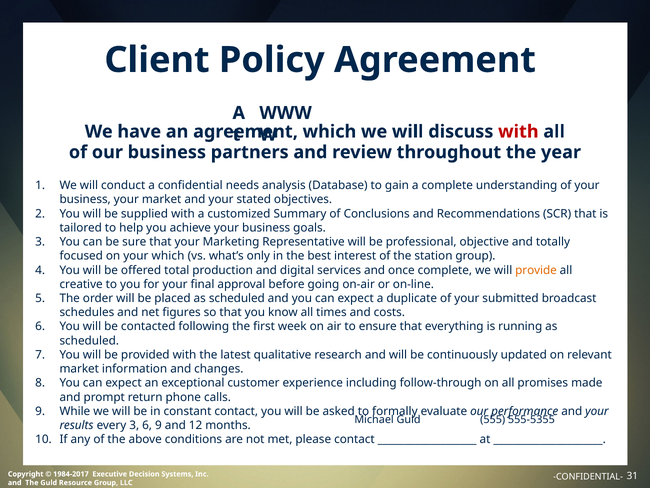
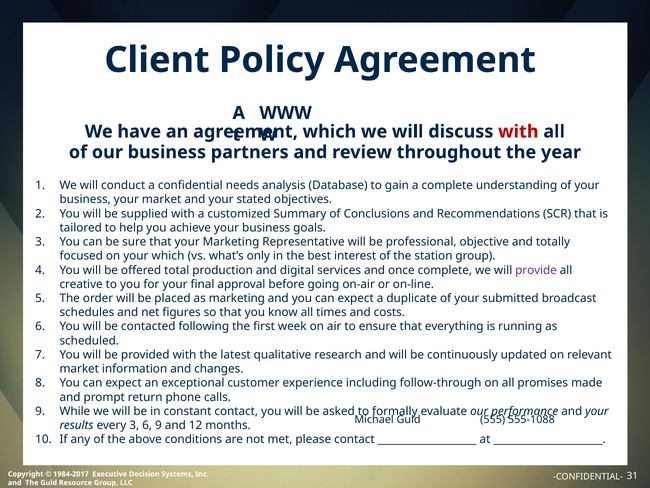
provide colour: orange -> purple (536, 270)
placed as scheduled: scheduled -> marketing (237, 298)
555-5355: 555-5355 -> 555-1088 (531, 419)
